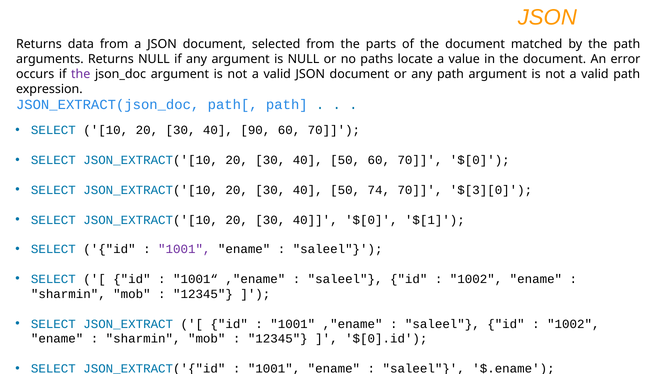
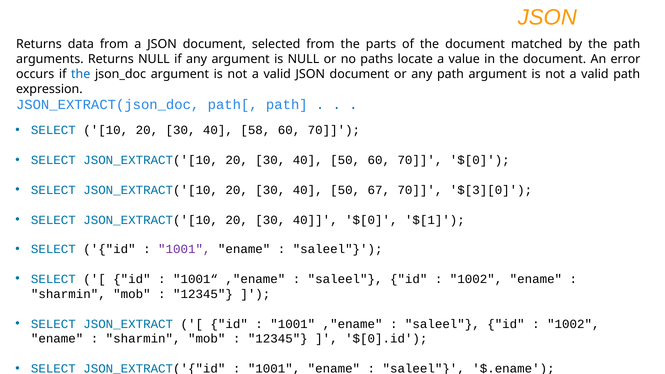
the colour: purple -> blue (81, 74)
90: 90 -> 58 (255, 130)
74: 74 -> 67 (379, 190)
